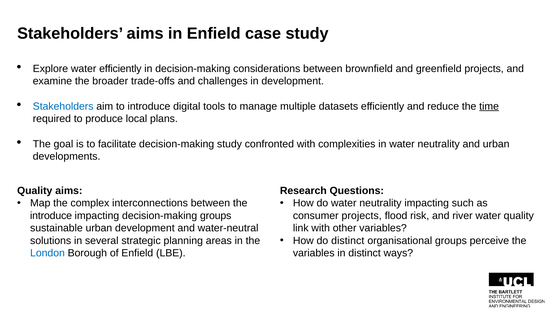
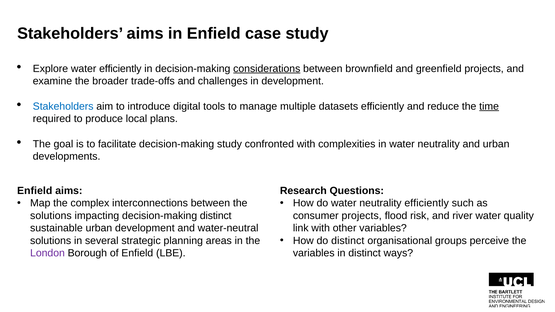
considerations underline: none -> present (267, 69)
Quality: Quality -> Enfield (35, 191)
neutrality impacting: impacting -> efficiently (427, 203)
introduce: introduce -> solutions (51, 216)
decision-making groups: groups -> distinct (216, 216)
London colour: blue -> purple (47, 253)
